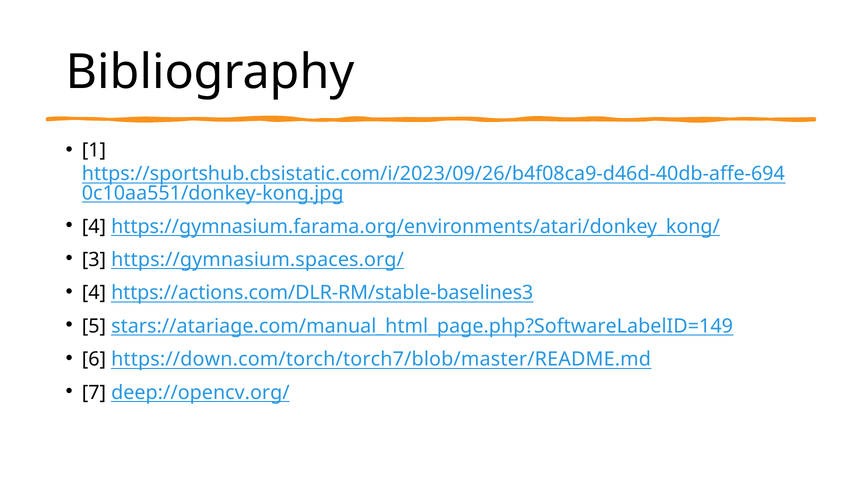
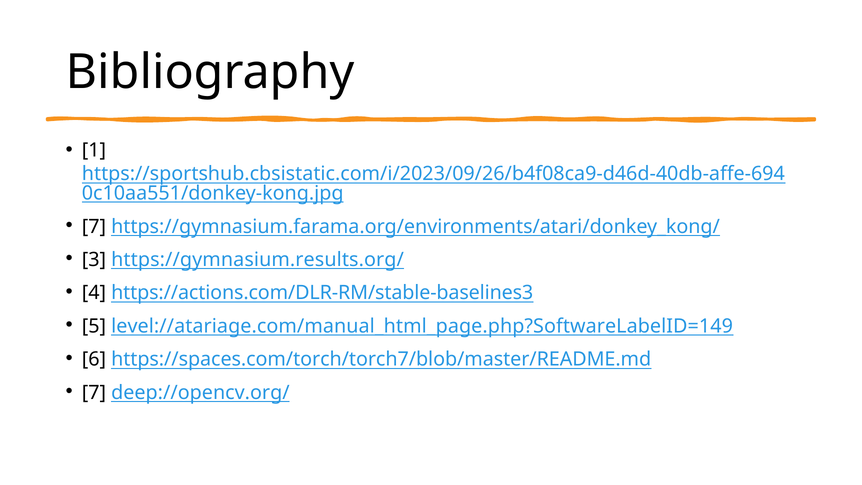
4: 4 -> 7 (94, 226)
https://gymnasium.spaces.org/: https://gymnasium.spaces.org/ -> https://gymnasium.results.org/ (258, 260)
stars://atariage.com/manual_html_page.php?SoftwareLabelID=149: stars://atariage.com/manual_html_page.php?SoftwareLabelID=149 -> level://atariage.com/manual_html_page.php?SoftwareLabelID=149 (422, 326)
https://down.com/torch/torch7/blob/master/README.md: https://down.com/torch/torch7/blob/master/README.md -> https://spaces.com/torch/torch7/blob/master/README.md (381, 359)
